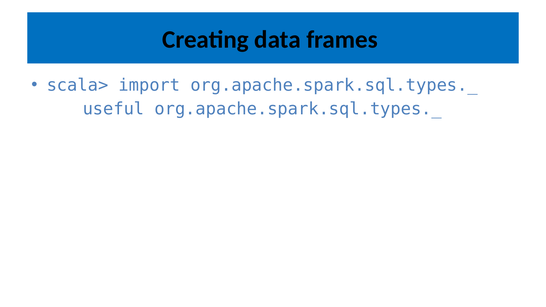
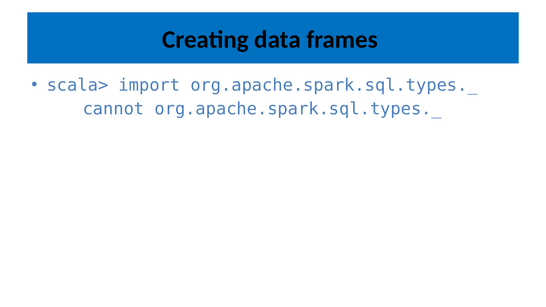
useful: useful -> cannot (113, 109)
